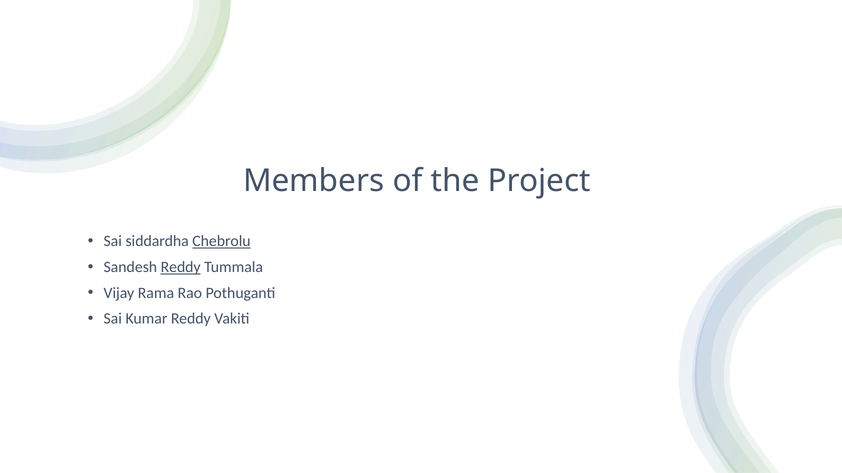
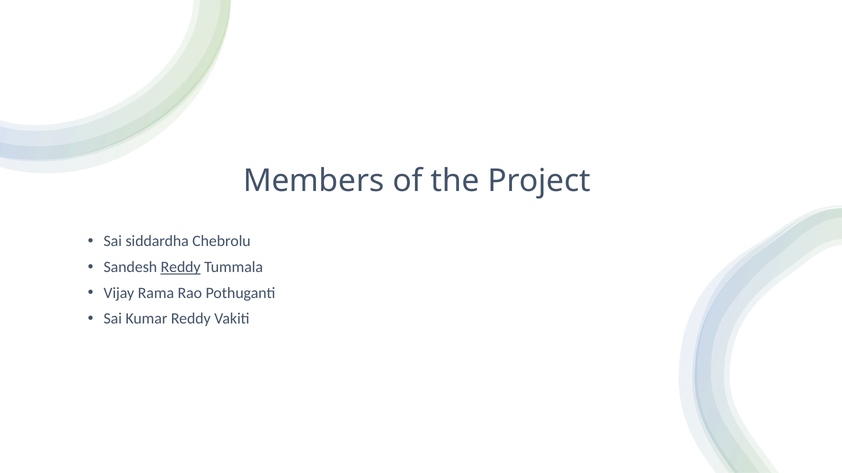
Chebrolu underline: present -> none (221, 242)
